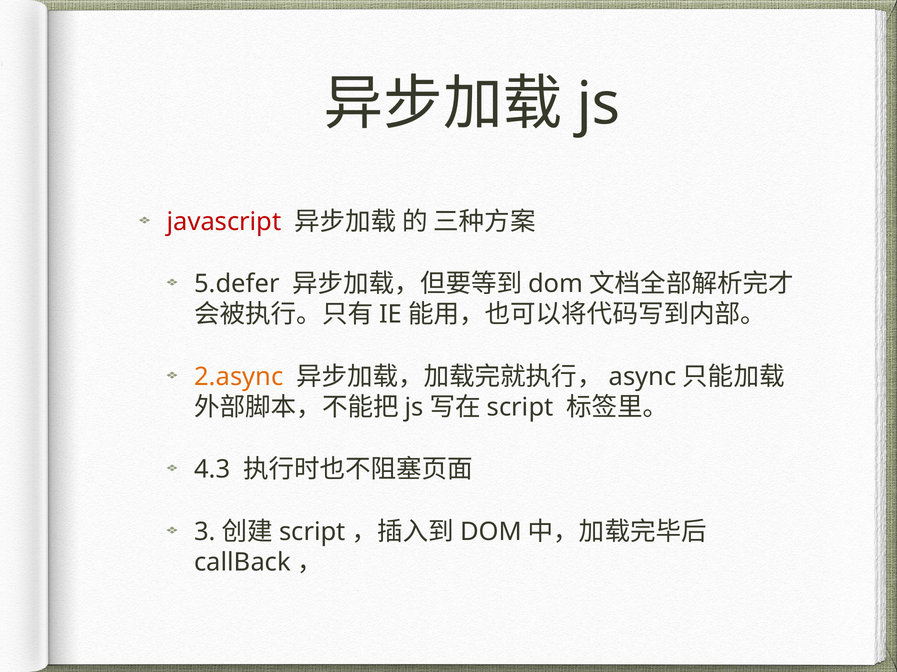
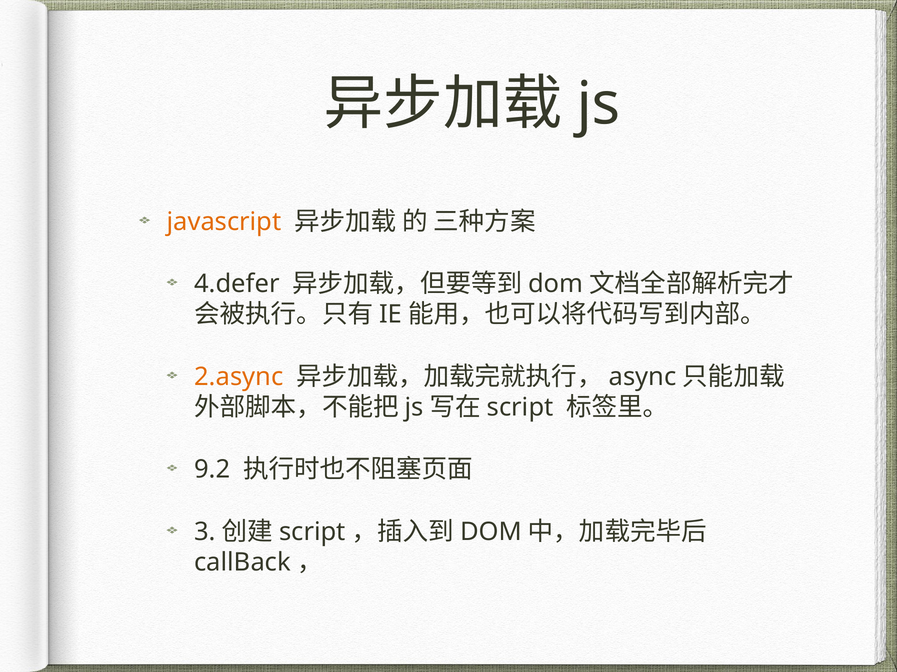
javascript colour: red -> orange (224, 222)
5.defer: 5.defer -> 4.defer (237, 284)
4.3: 4.3 -> 9.2 (212, 470)
